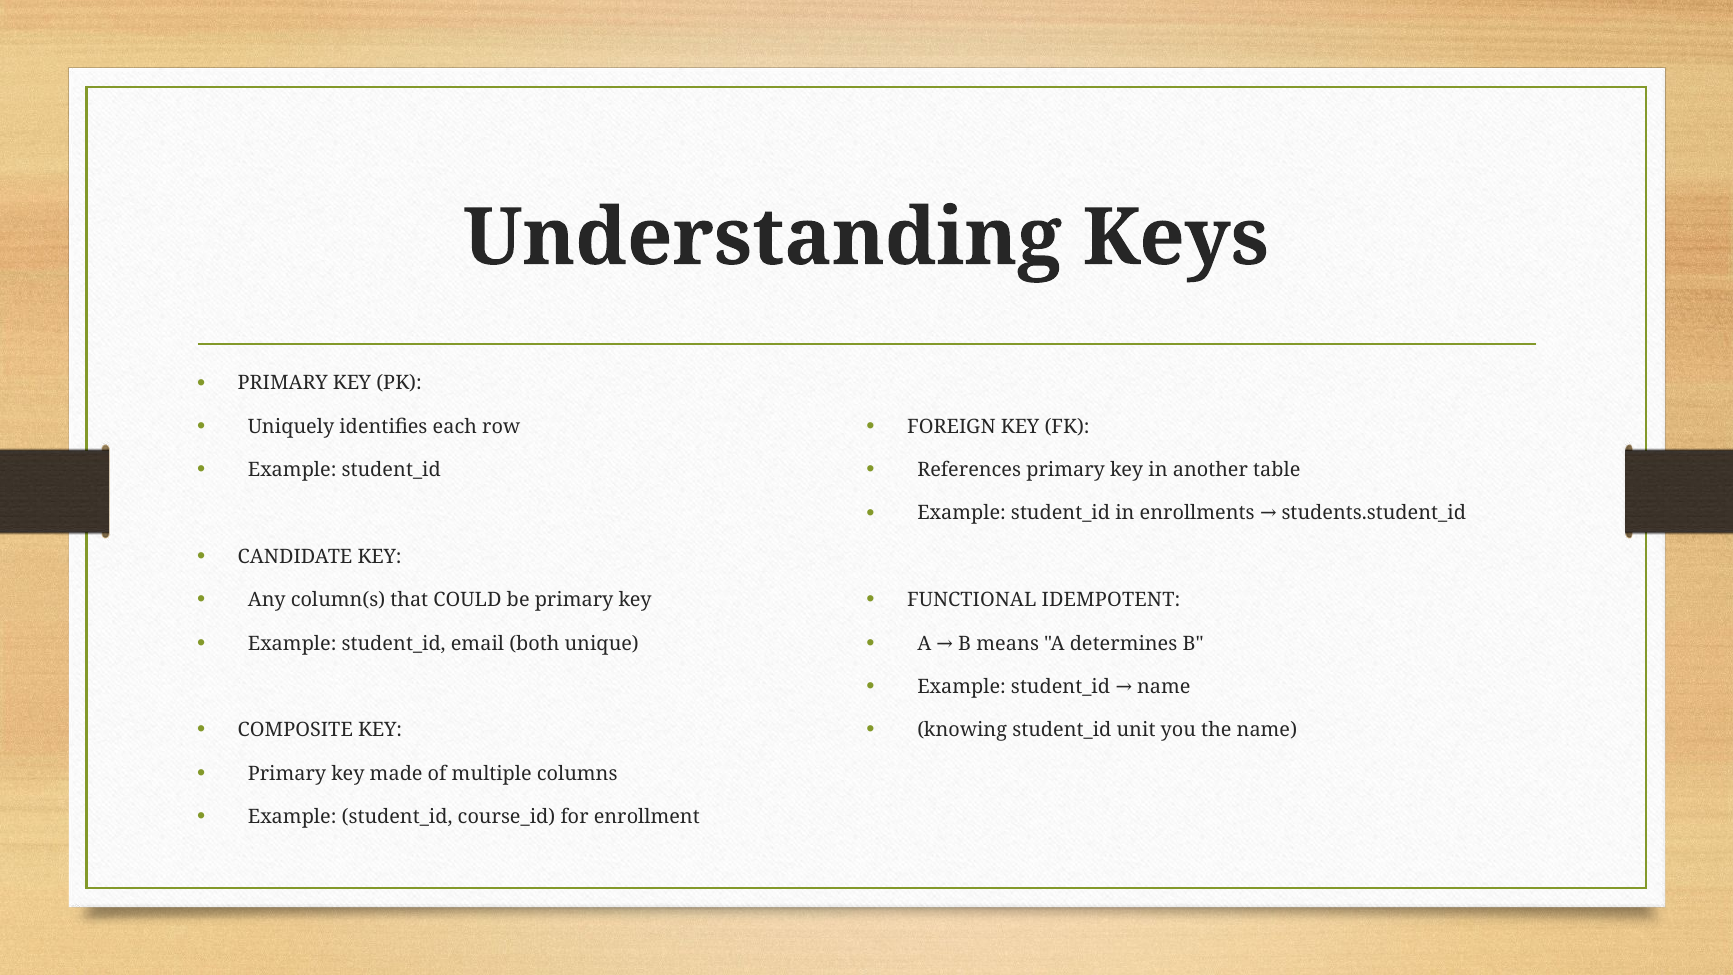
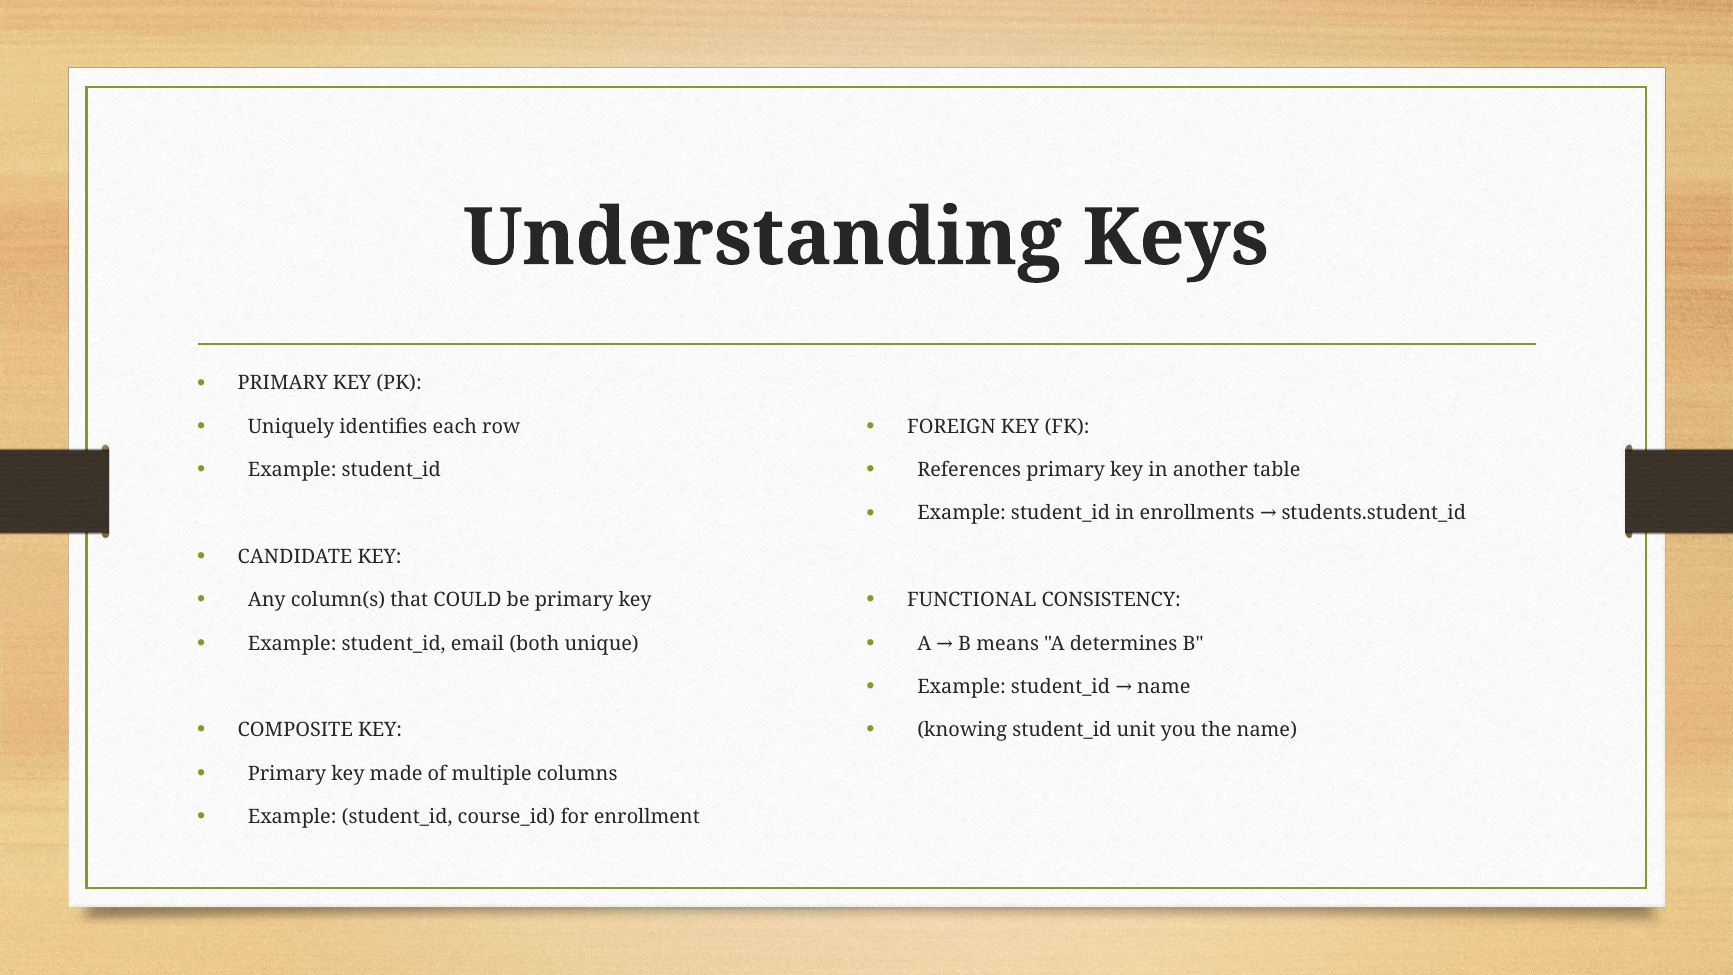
IDEMPOTENT: IDEMPOTENT -> CONSISTENCY (1111, 600)
